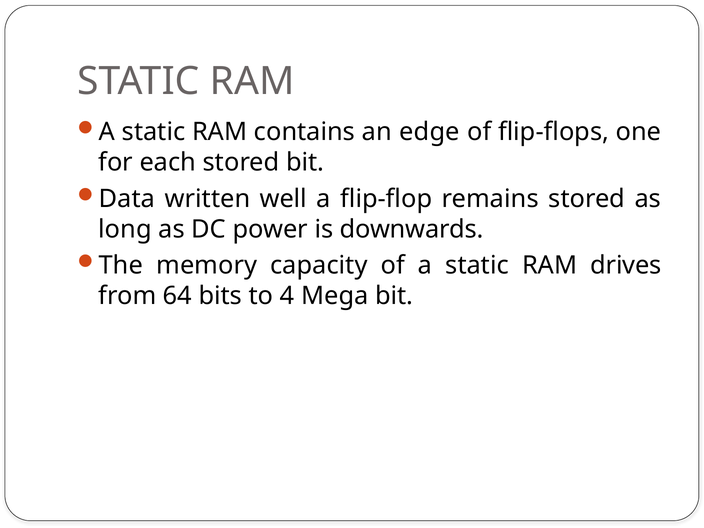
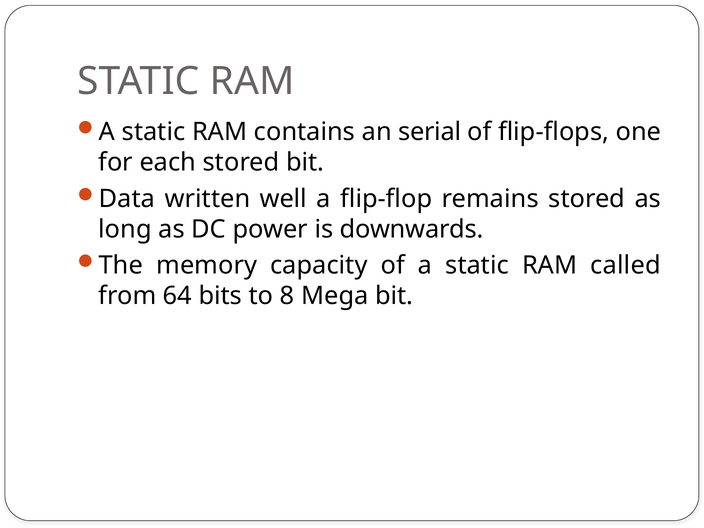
edge: edge -> serial (430, 132)
drives: drives -> called (626, 265)
4: 4 -> 8 (287, 296)
